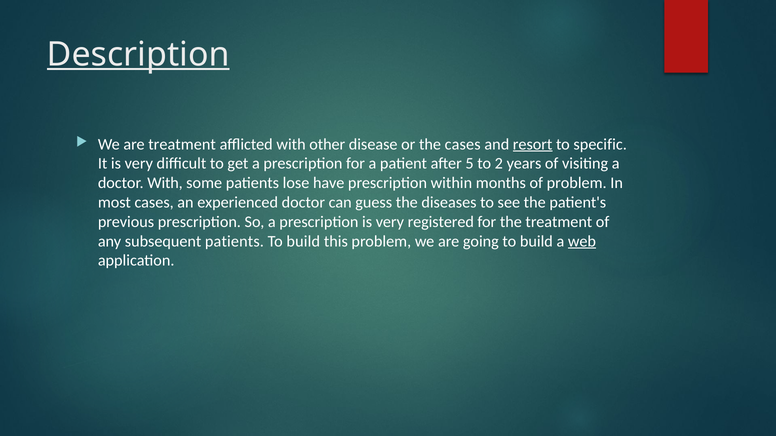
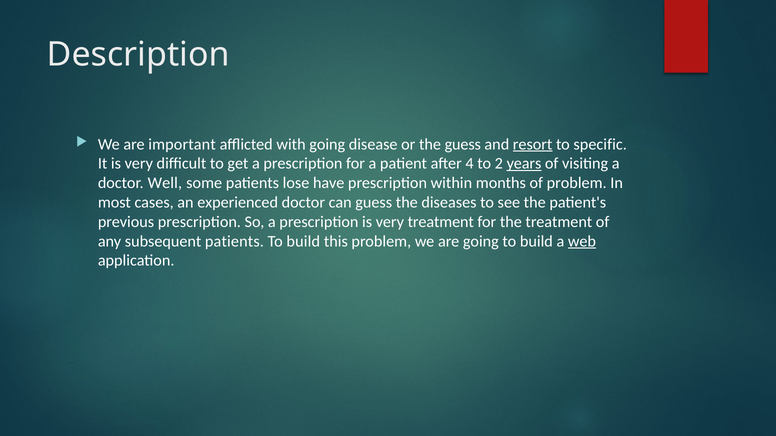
Description underline: present -> none (138, 54)
are treatment: treatment -> important (182, 144)
with other: other -> going (327, 144)
the cases: cases -> guess (463, 144)
5: 5 -> 4 (470, 164)
years underline: none -> present (524, 164)
doctor With: With -> Well (165, 183)
very registered: registered -> treatment (441, 222)
